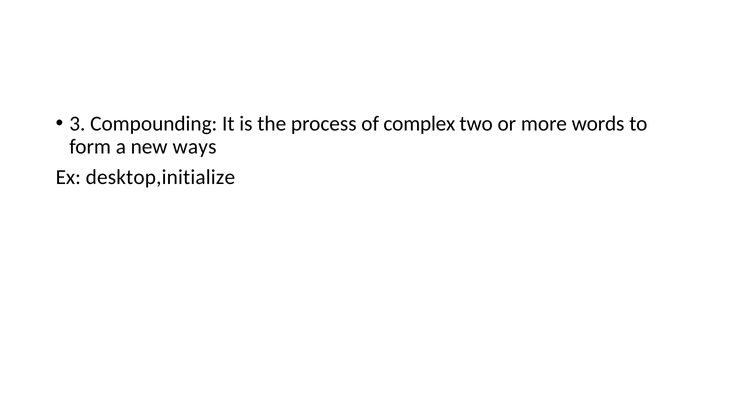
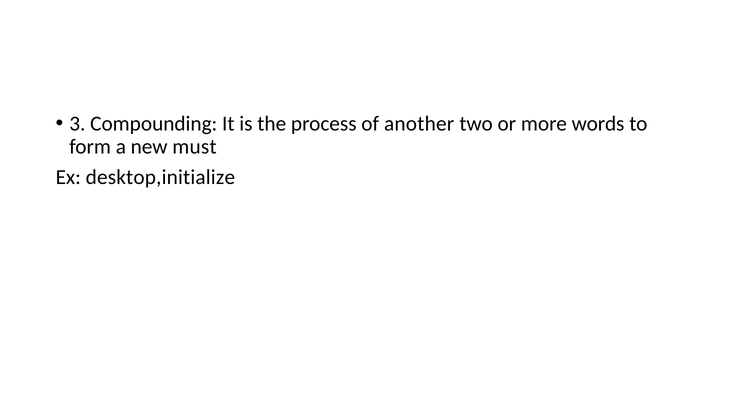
complex: complex -> another (419, 123)
ways: ways -> must (194, 146)
